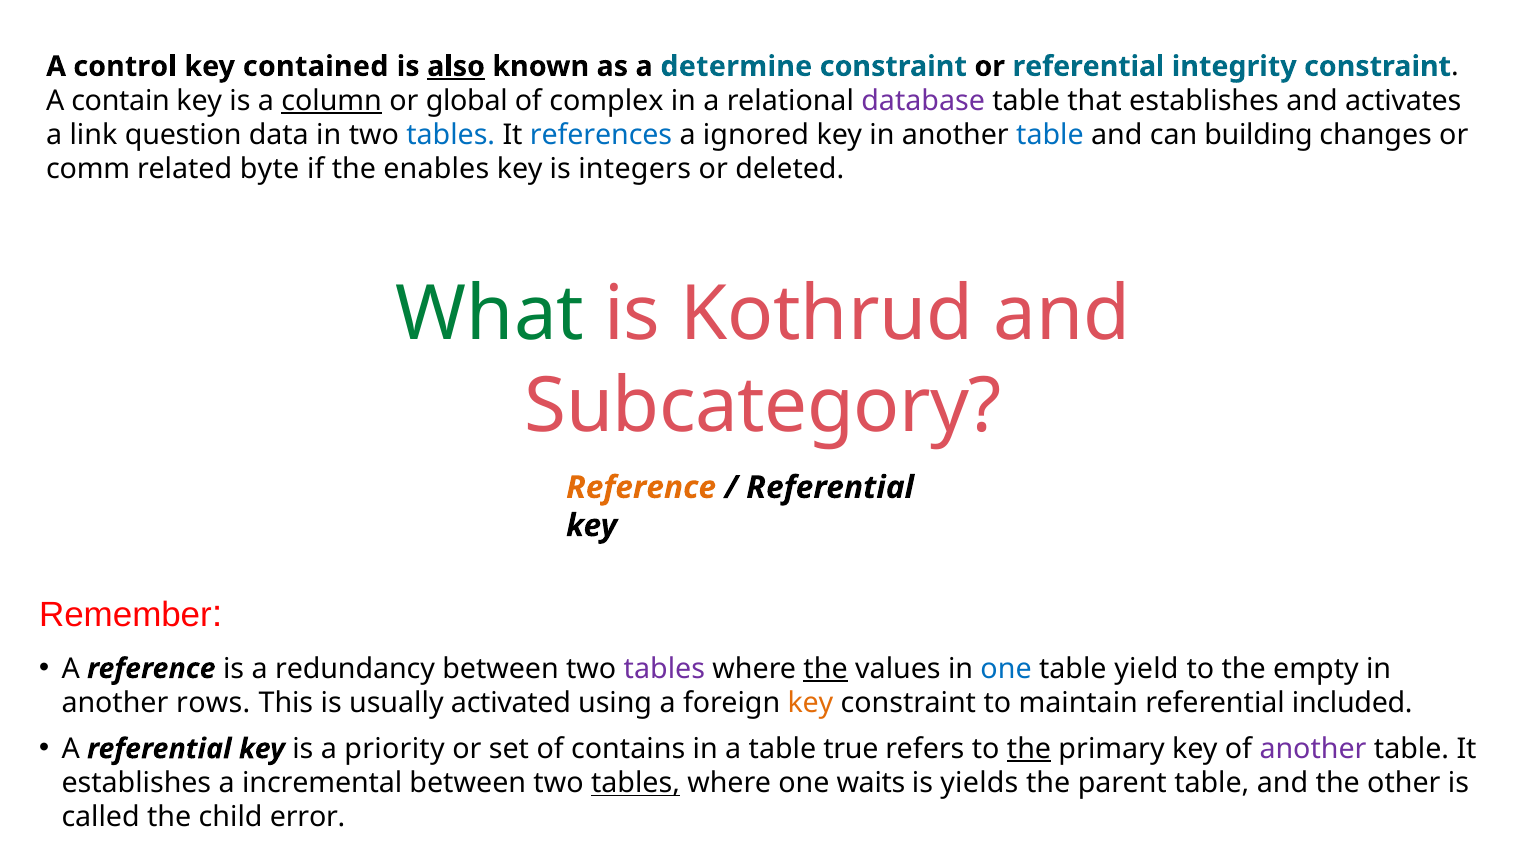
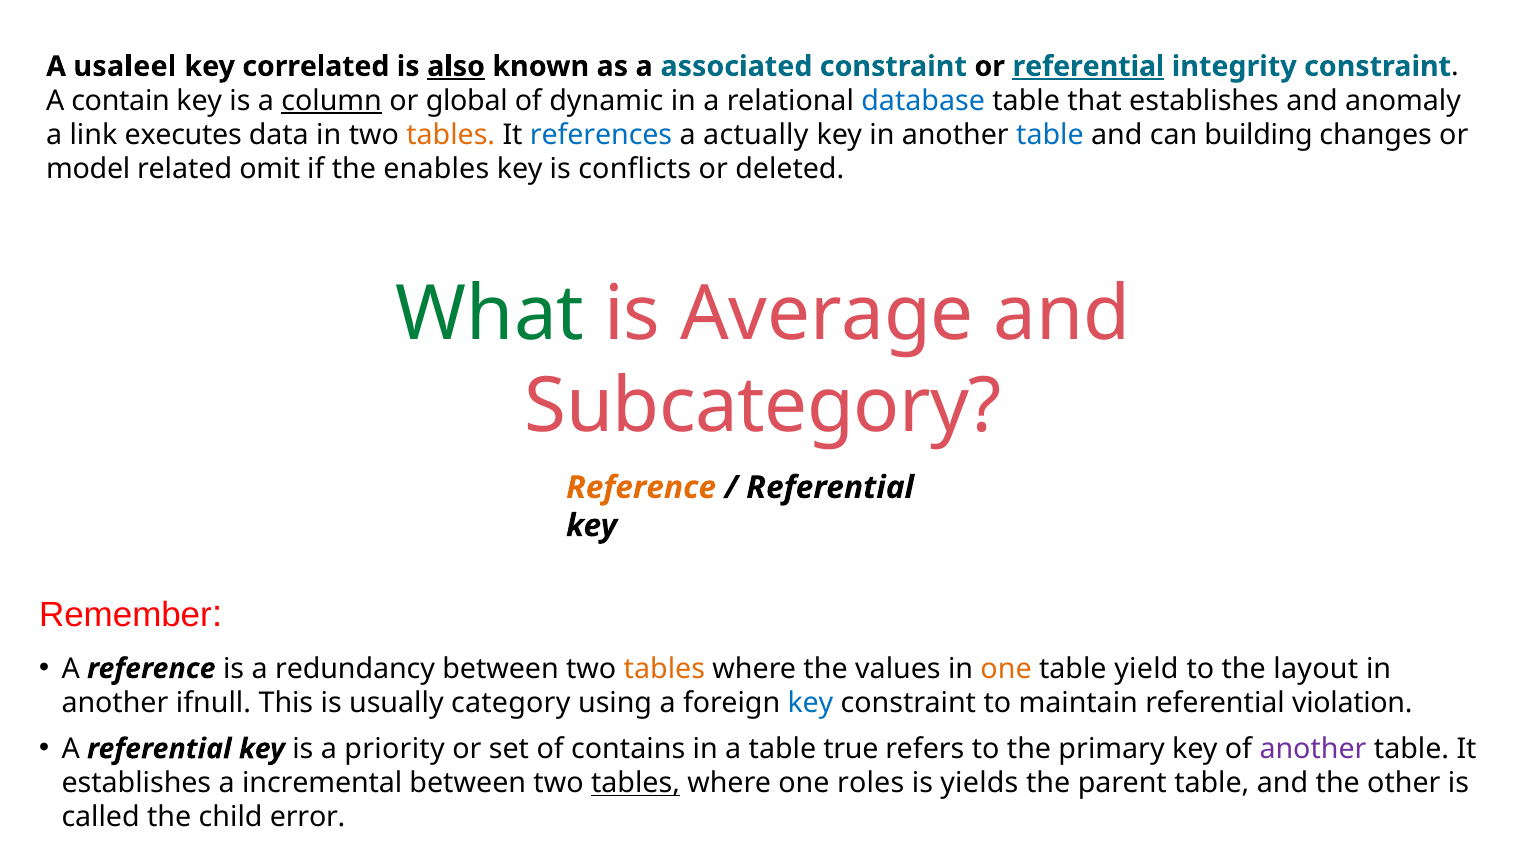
control: control -> usaleel (125, 66)
contained: contained -> correlated (316, 66)
determine: determine -> associated (736, 66)
referential underline: none -> present (1088, 66)
complex: complex -> dynamic (606, 101)
database colour: purple -> blue (923, 101)
activates: activates -> anomaly (1403, 101)
question: question -> executes (183, 135)
tables colour: blue -> orange (451, 135)
ignored: ignored -> actually (756, 135)
comm: comm -> model (88, 170)
byte: byte -> omit (270, 170)
integers: integers -> conflicts (635, 170)
Kothrud: Kothrud -> Average (827, 314)
tables colour: purple -> orange (664, 669)
the underline: present -> none (826, 669)
one colour: blue -> orange (1006, 669)
empty: empty -> layout (1316, 669)
rows: rows -> ifnull (213, 703)
activated: activated -> category (511, 703)
key colour: orange -> blue (810, 703)
included: included -> violation (1352, 703)
the underline: present -> none (1029, 749)
waits: waits -> roles (871, 783)
